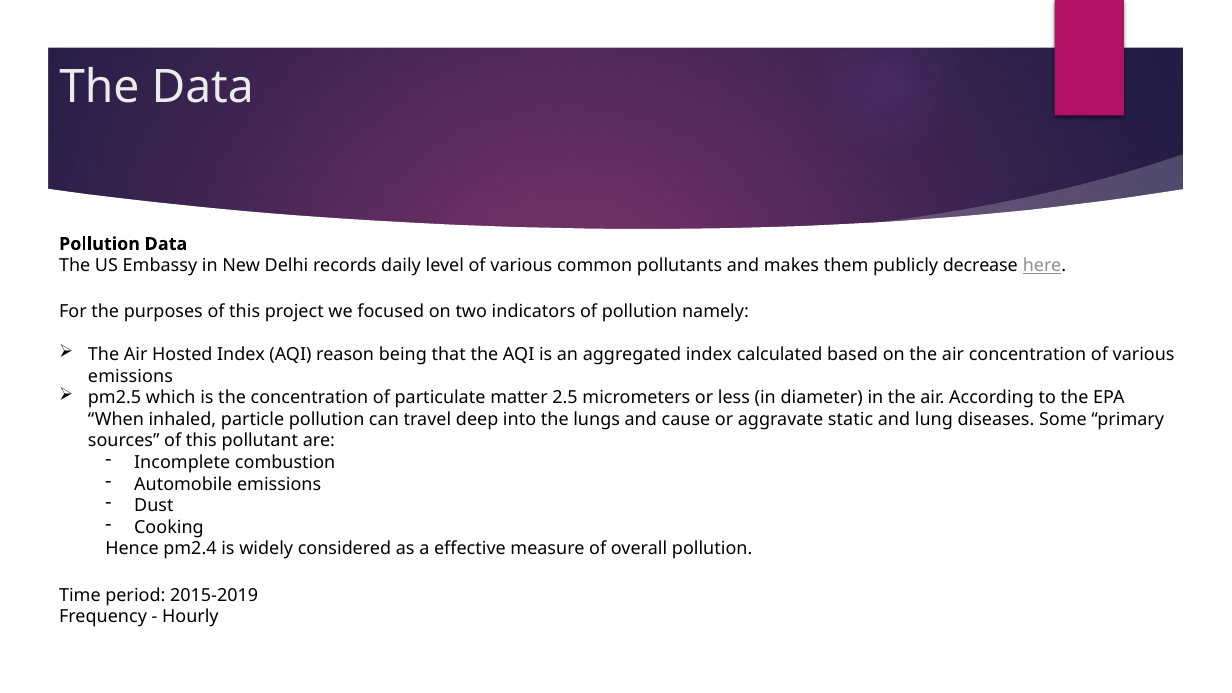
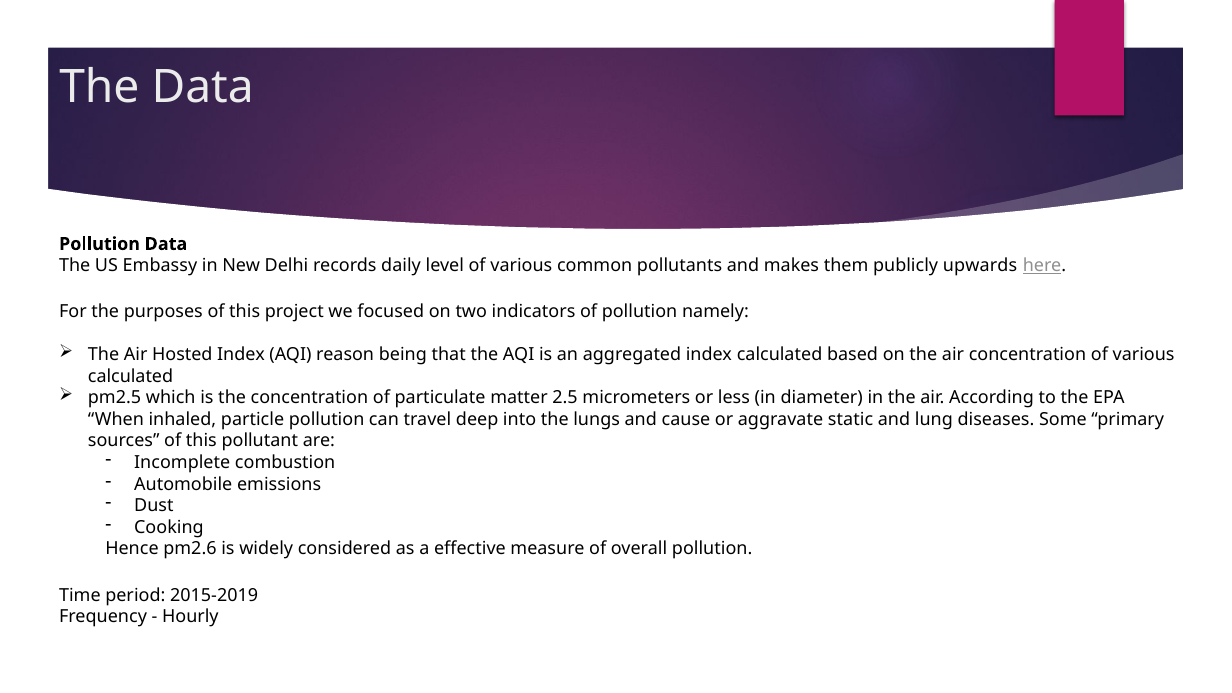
decrease: decrease -> upwards (980, 266)
emissions: emissions -> calculated (131, 376)
pm2.4: pm2.4 -> pm2.6 (190, 549)
